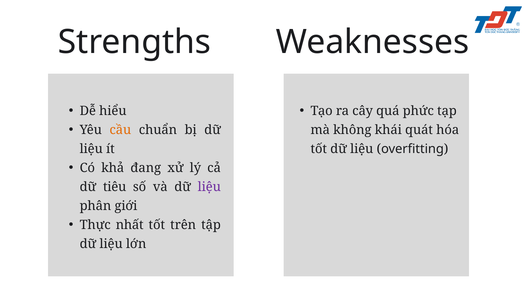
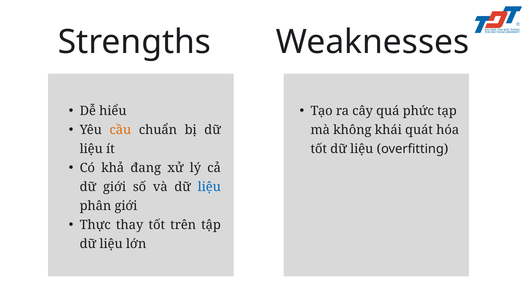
dữ tiêu: tiêu -> giới (115, 187)
liệu colour: purple -> blue (209, 187)
nhất: nhất -> thay (130, 225)
